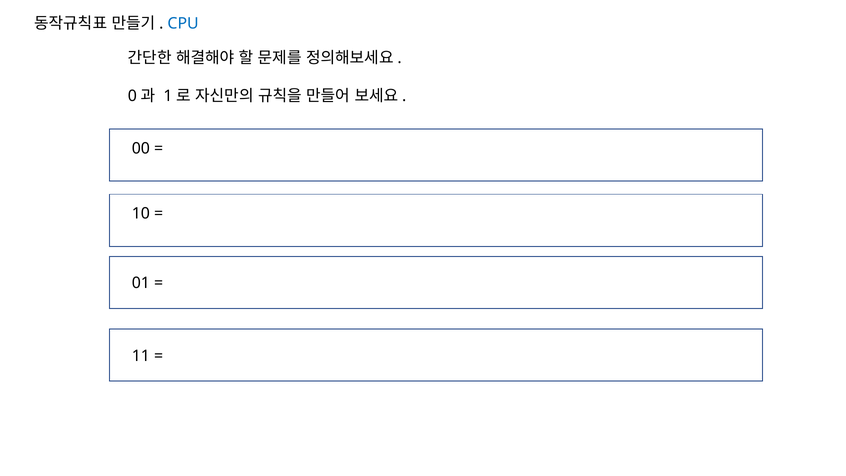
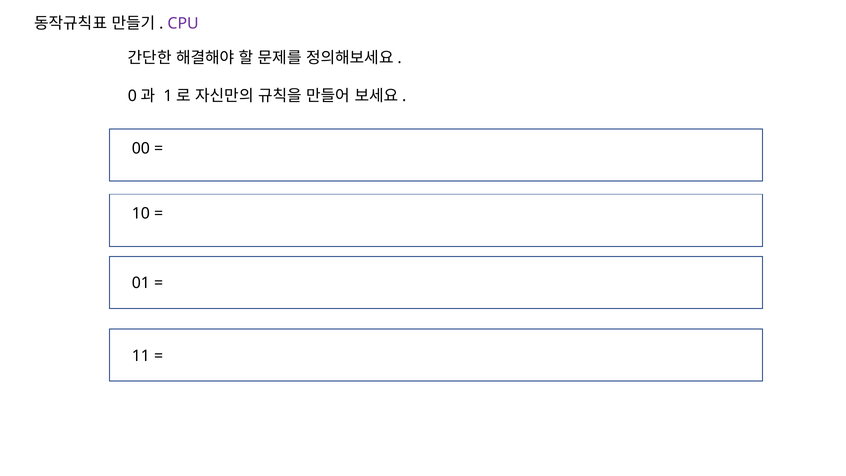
CPU colour: blue -> purple (183, 23)
